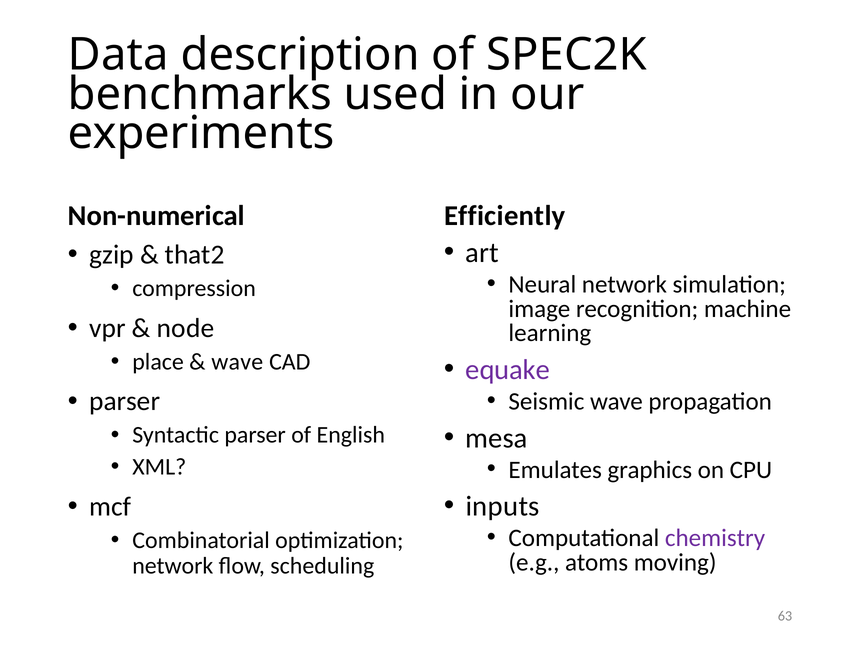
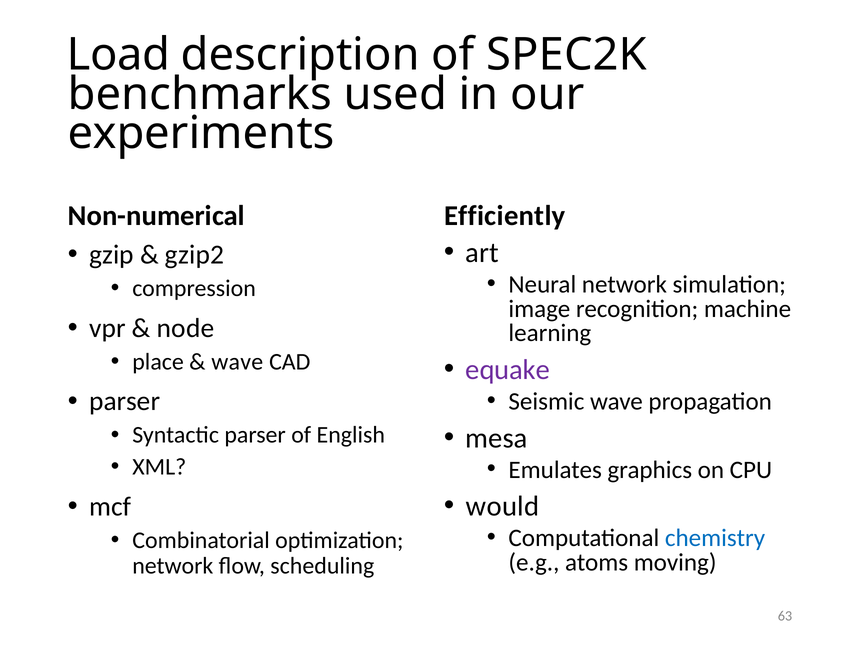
Data: Data -> Load (119, 55)
that2: that2 -> gzip2 (195, 255)
inputs: inputs -> would (503, 506)
chemistry colour: purple -> blue (715, 538)
